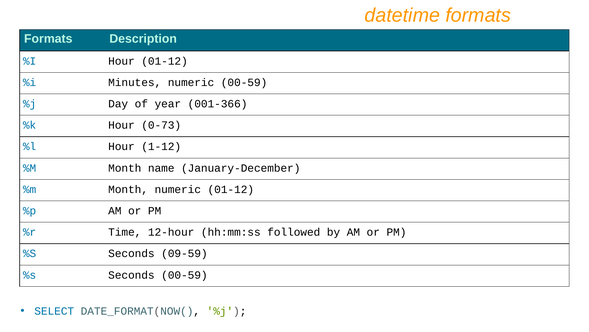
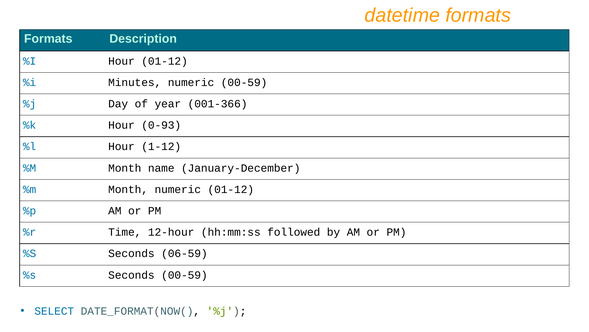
0-73: 0-73 -> 0-93 (161, 125)
09-59: 09-59 -> 06-59 (184, 253)
